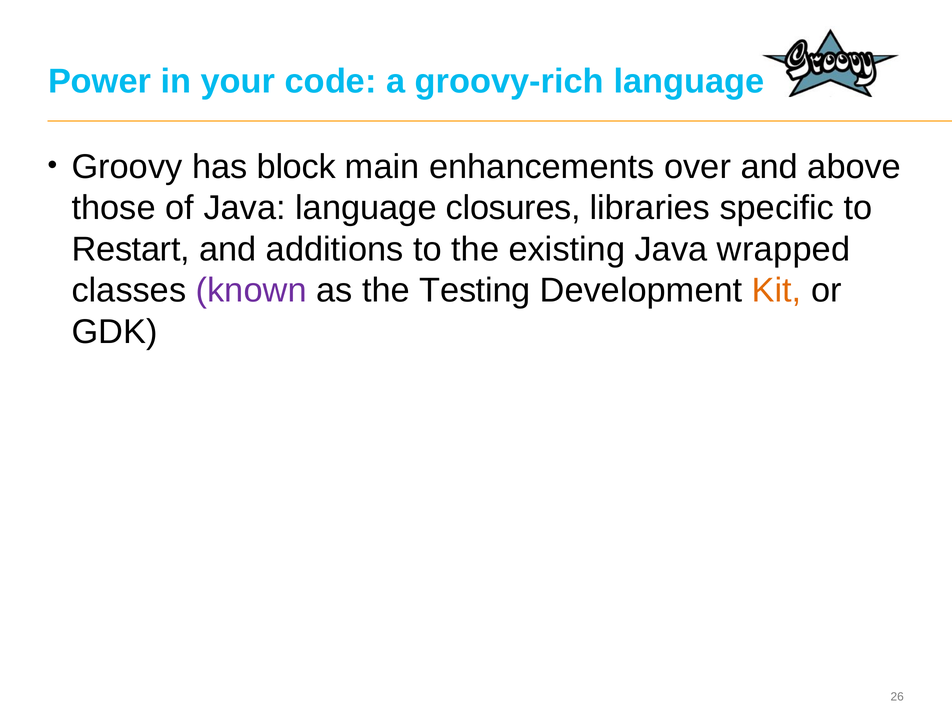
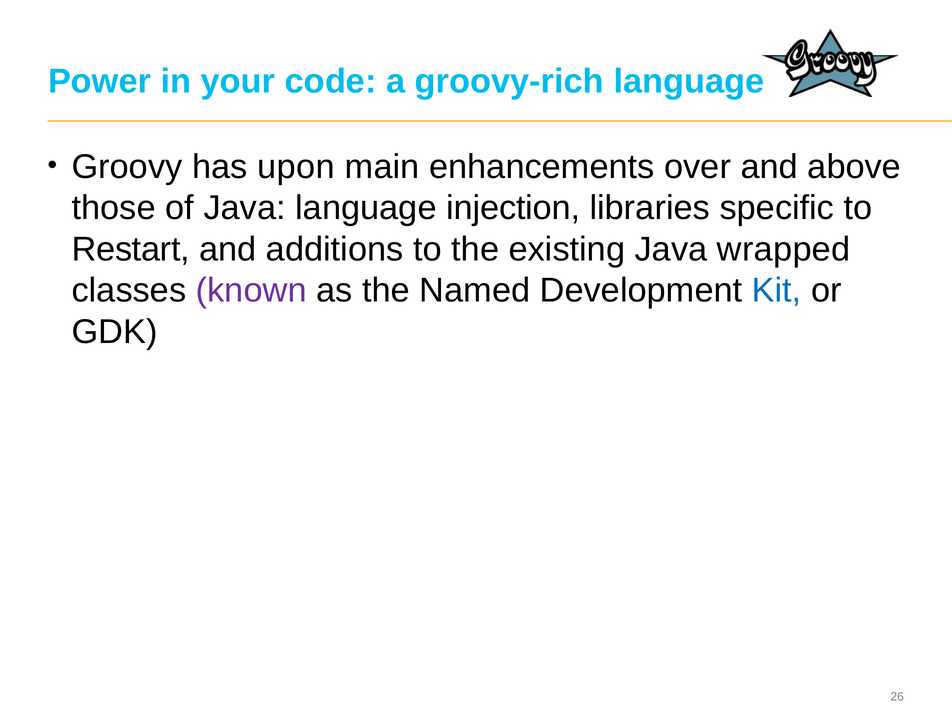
block: block -> upon (296, 167)
closures: closures -> injection (513, 208)
Testing: Testing -> Named (475, 290)
Kit colour: orange -> blue (777, 290)
